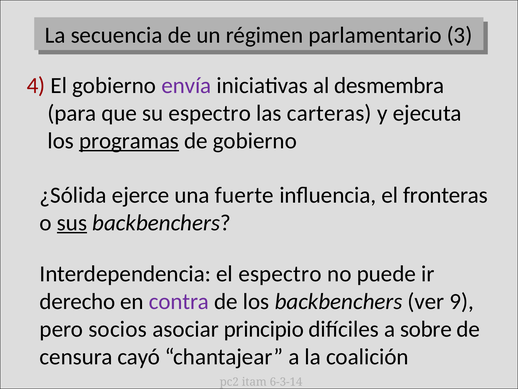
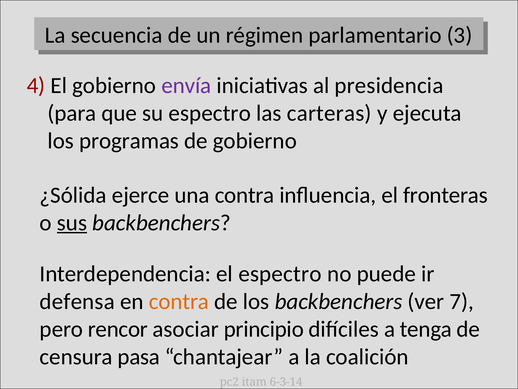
desmembra: desmembra -> presidencia (389, 85)
programas underline: present -> none (129, 141)
una fuerte: fuerte -> contra (245, 195)
derecho: derecho -> defensa (77, 301)
contra colour: purple -> orange (179, 301)
9: 9 -> 7 (462, 301)
socios: socios -> rencor (118, 329)
sobre: sobre -> tenga (426, 329)
cayó: cayó -> pasa (139, 356)
